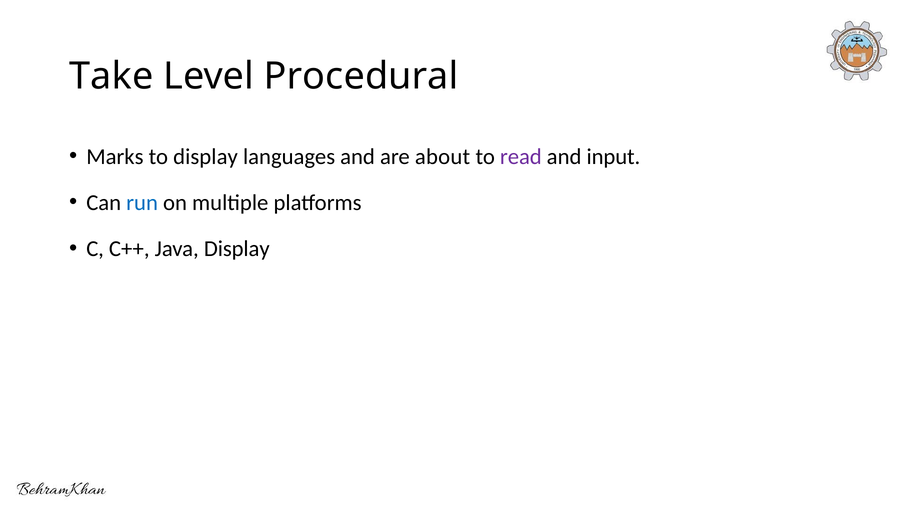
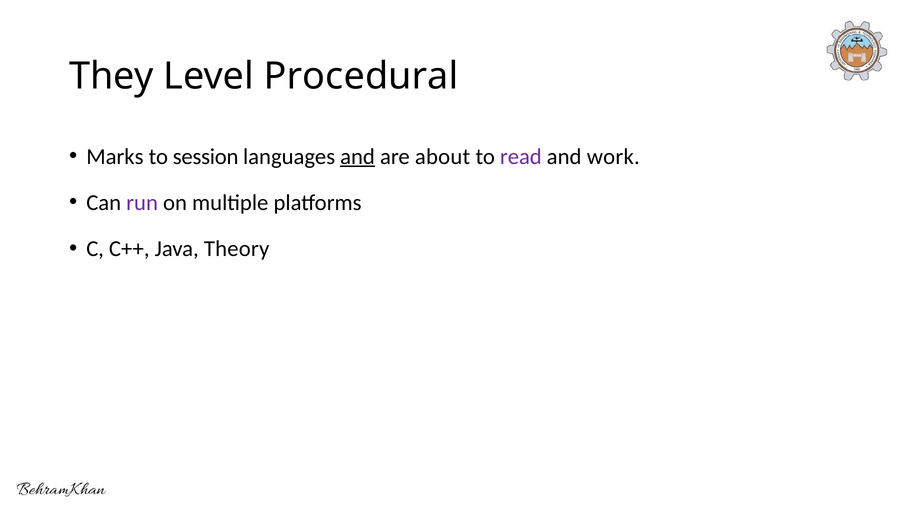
Take: Take -> They (111, 76)
to display: display -> session (206, 156)
and underline: none -> present (358, 156)
input: input -> work (613, 156)
run colour: blue -> purple (142, 203)
Java Display: Display -> Theory (237, 249)
